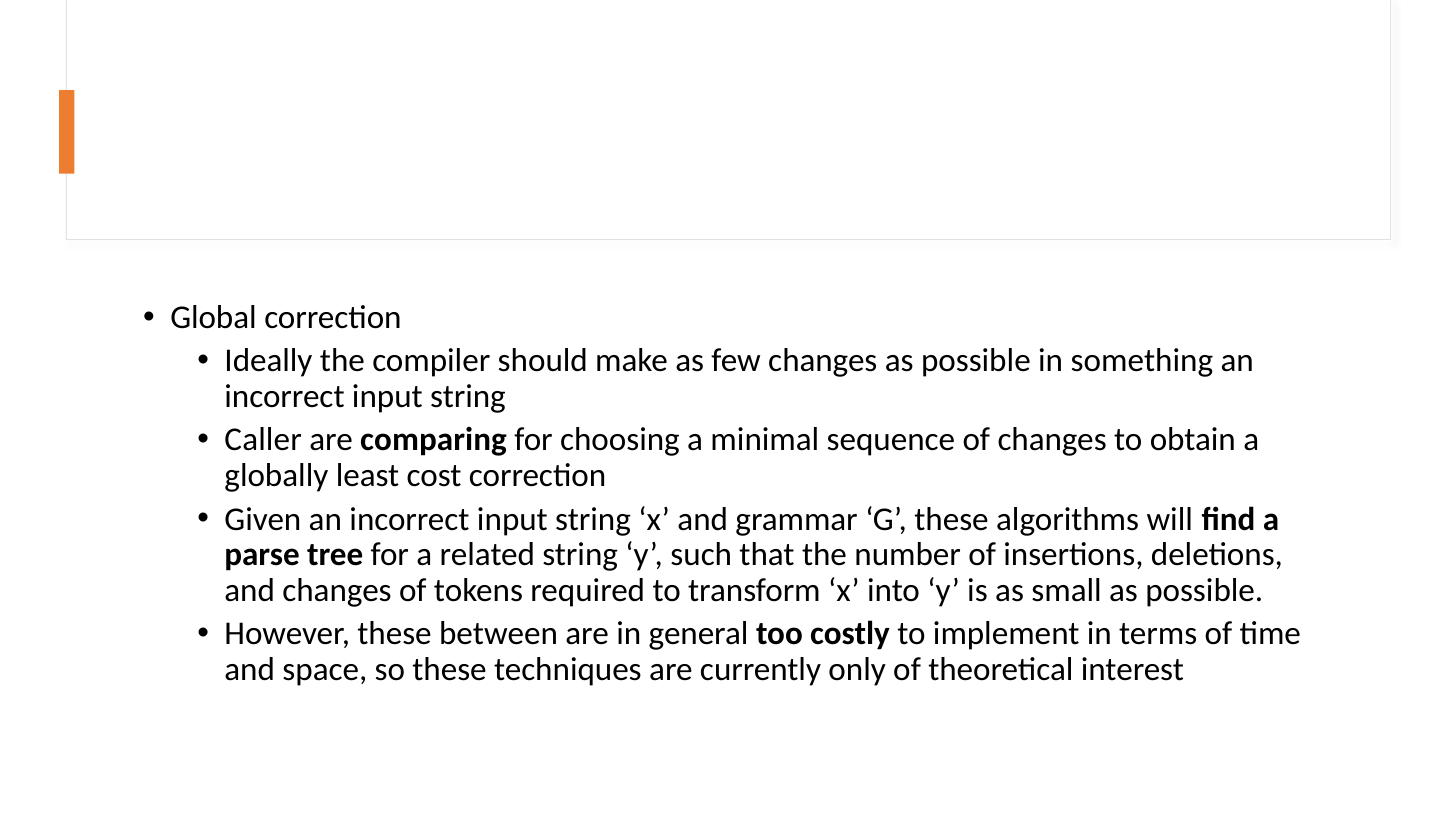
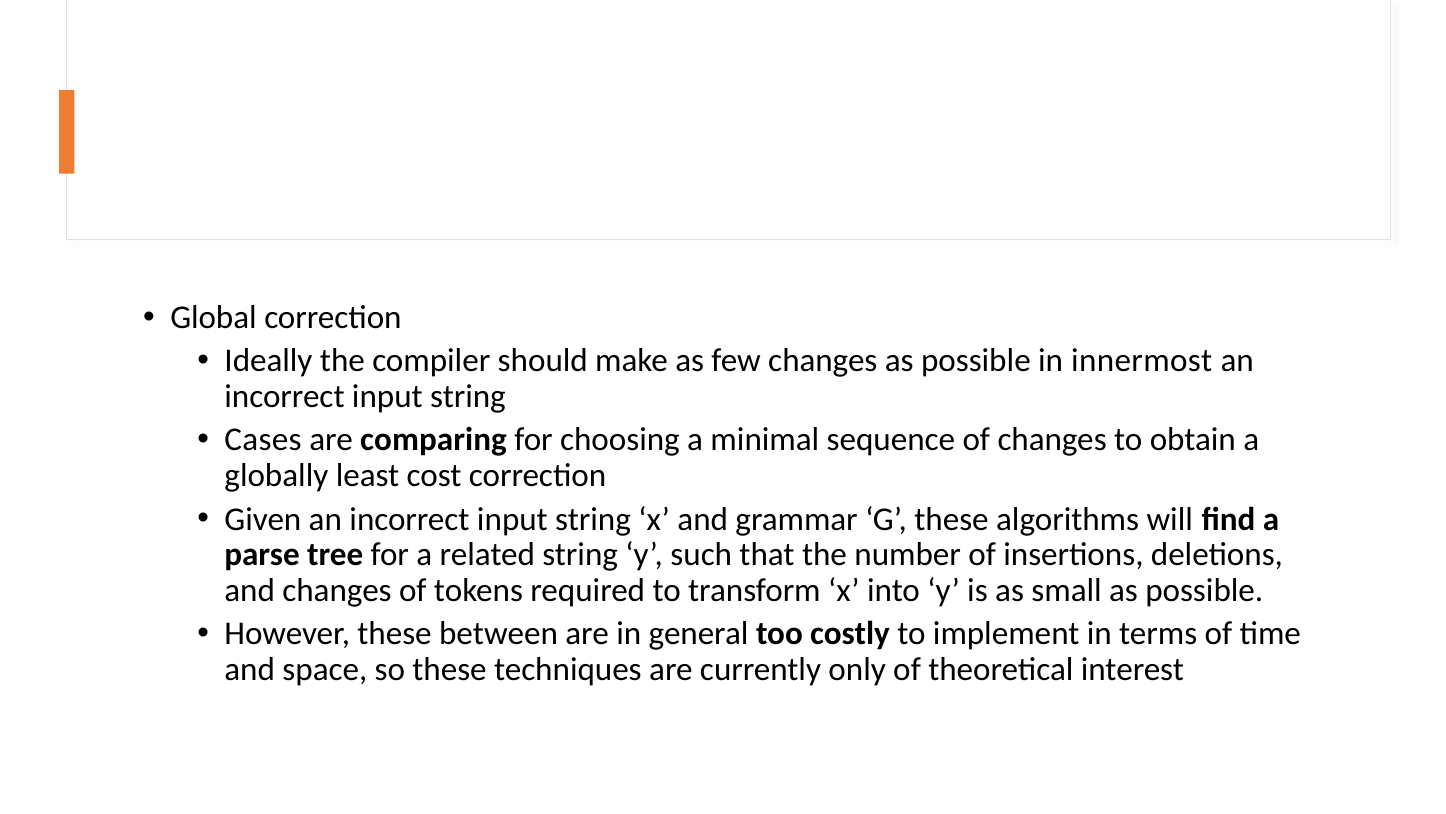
something: something -> innermost (1142, 361)
Caller: Caller -> Cases (263, 440)
